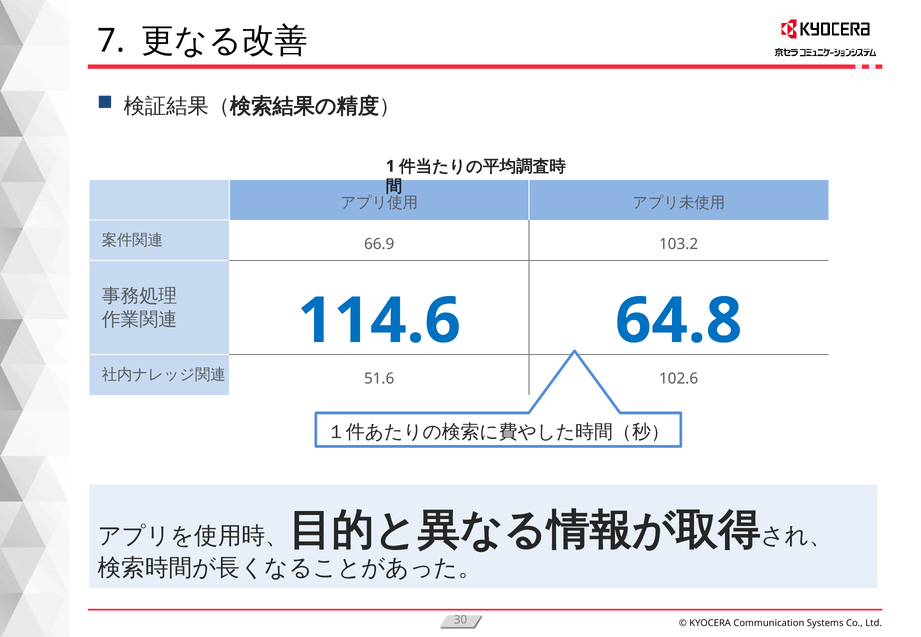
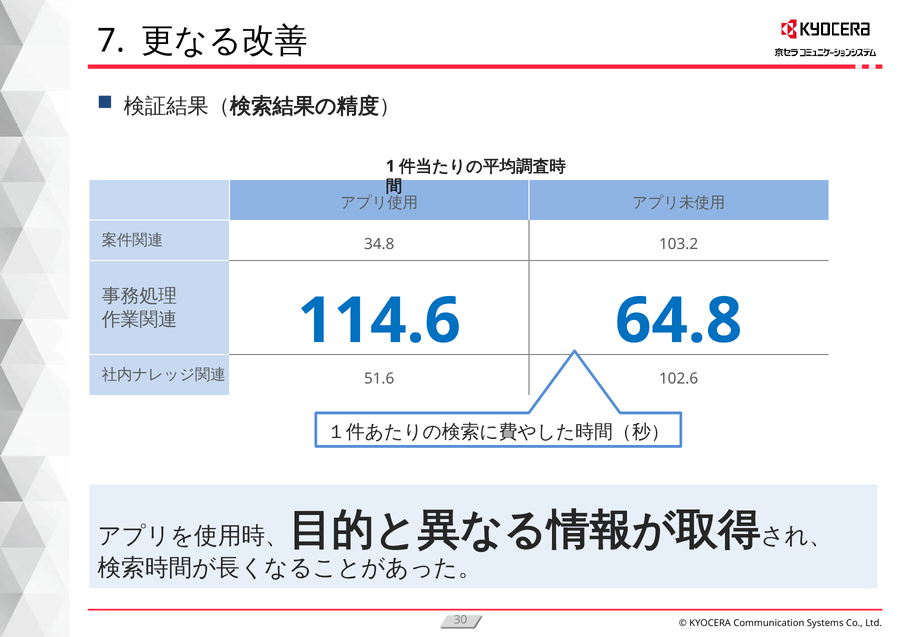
66.9: 66.9 -> 34.8 (379, 244)
